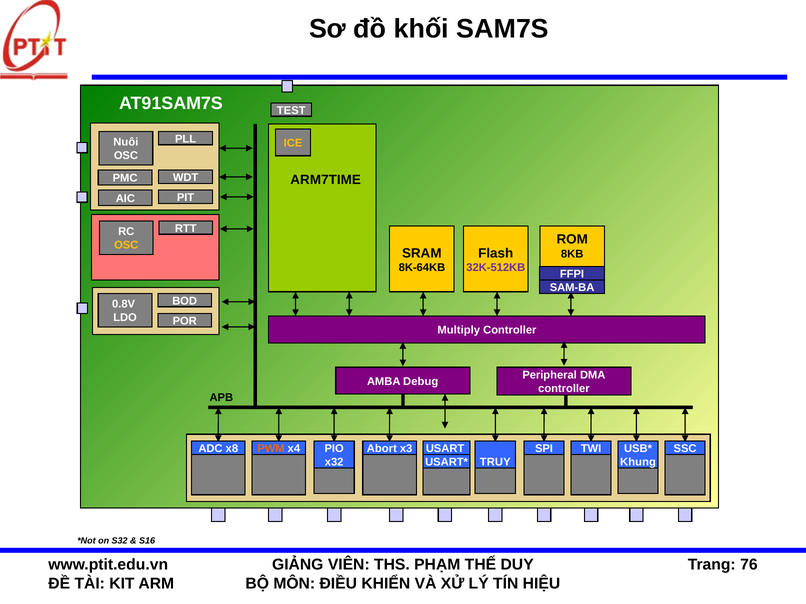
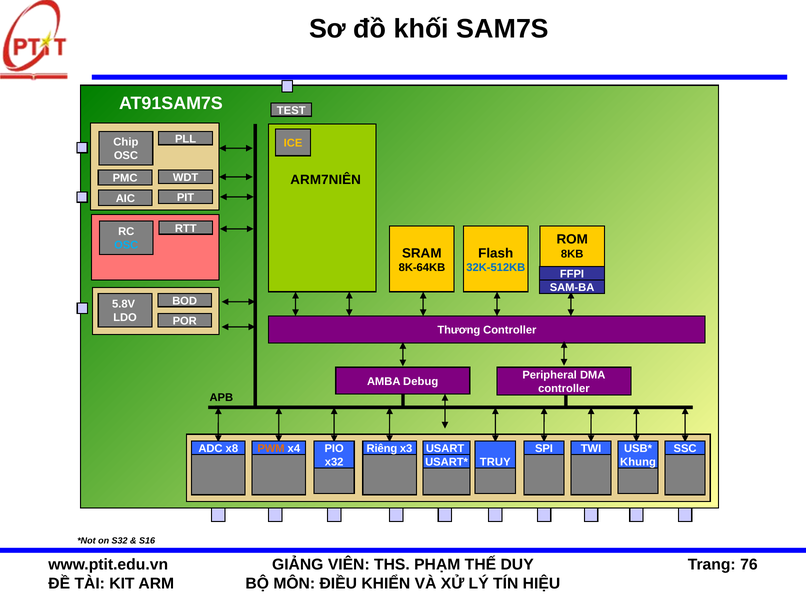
Nuôi: Nuôi -> Chip (126, 142)
ARM7TIME: ARM7TIME -> ARM7NIÊN (326, 180)
OSC colour: yellow -> light blue (126, 245)
32K-512KB colour: purple -> blue (496, 268)
0.8V: 0.8V -> 5.8V (124, 304)
Multiply: Multiply -> Thương (459, 330)
Abort: Abort -> Riêng (382, 449)
